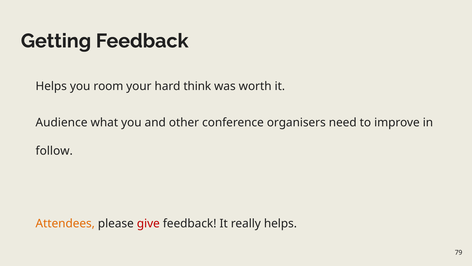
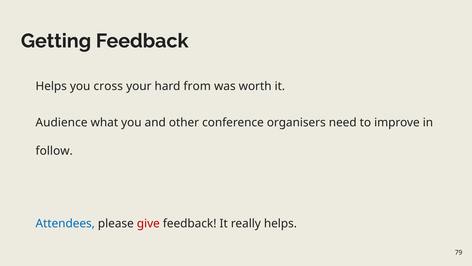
room: room -> cross (108, 86)
think: think -> from (197, 86)
Attendees colour: orange -> blue (65, 223)
